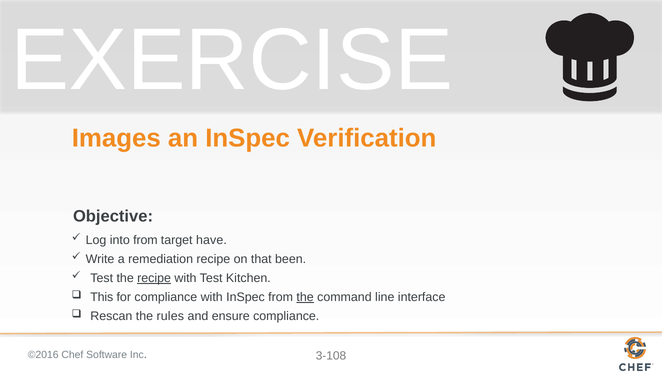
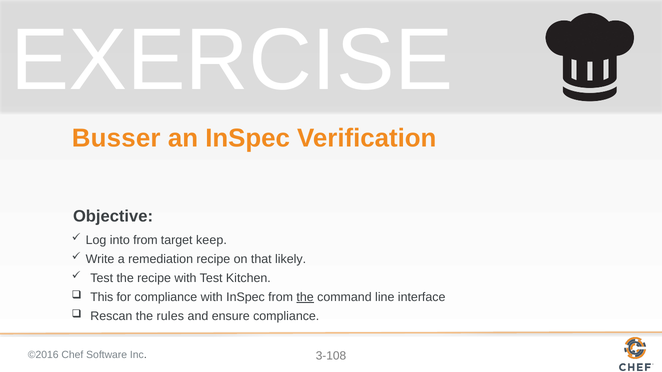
Images: Images -> Busser (116, 138)
have: have -> keep (211, 240)
been: been -> likely (291, 259)
recipe underline: present -> none (154, 278)
